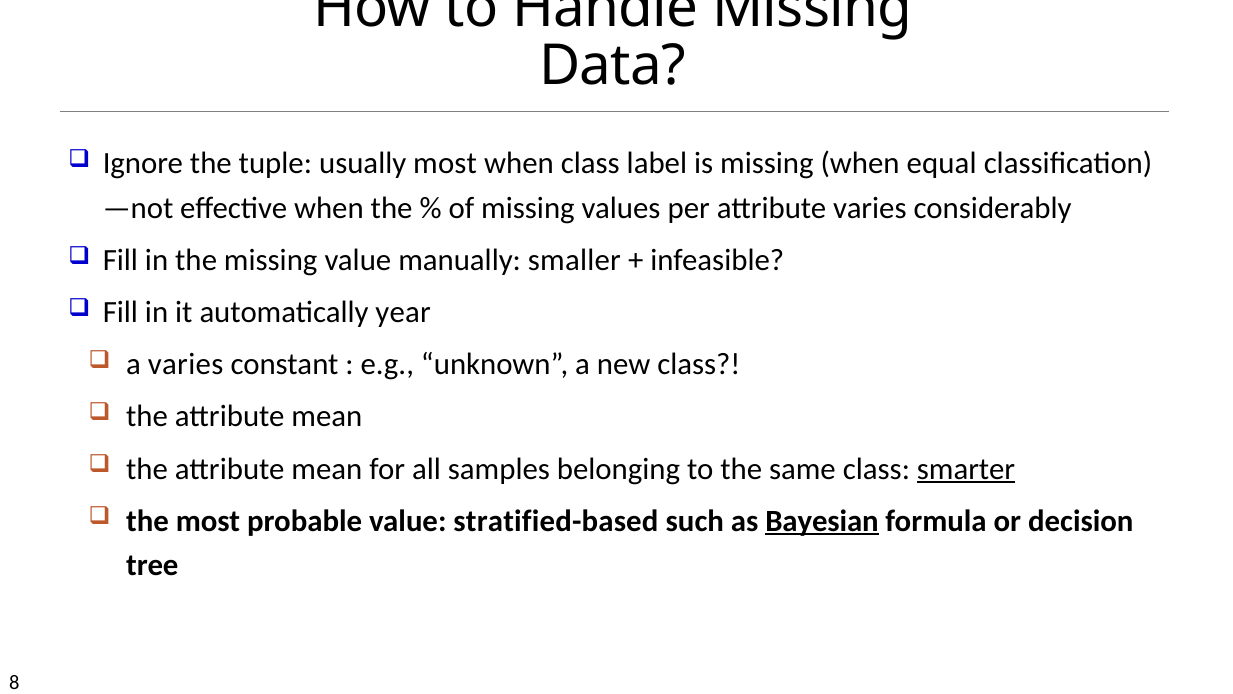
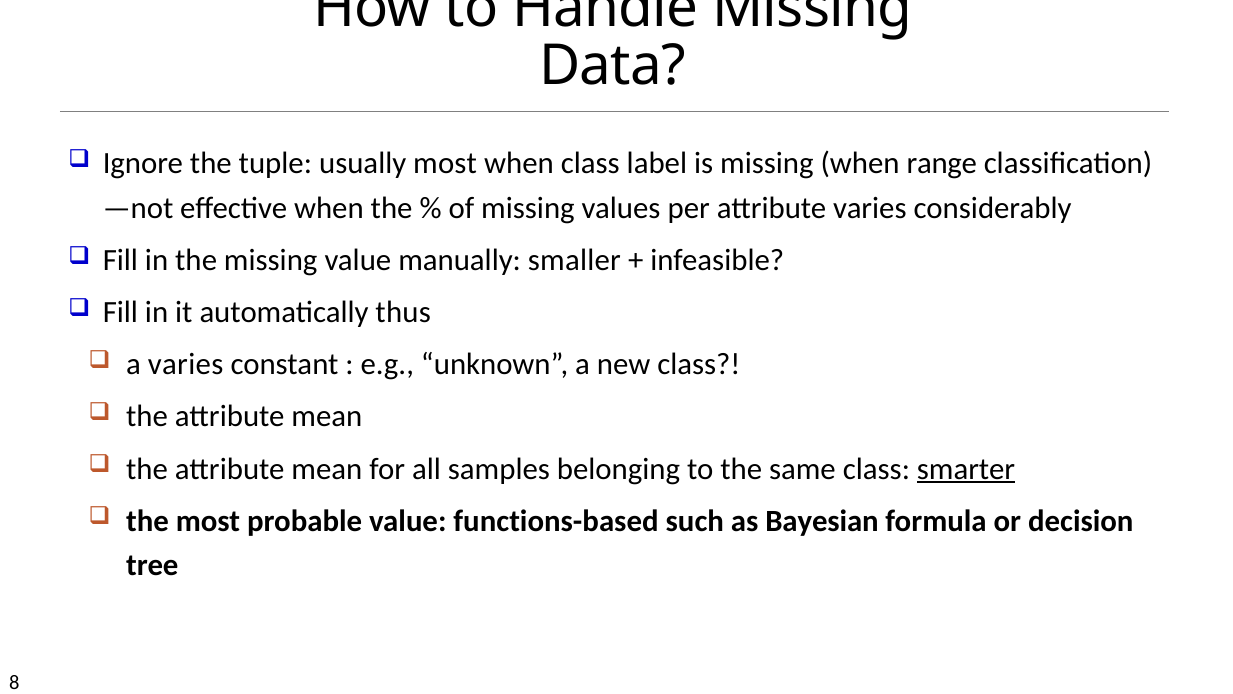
equal: equal -> range (942, 164)
year: year -> thus (403, 312)
stratified-based: stratified-based -> functions-based (556, 521)
Bayesian underline: present -> none (822, 521)
